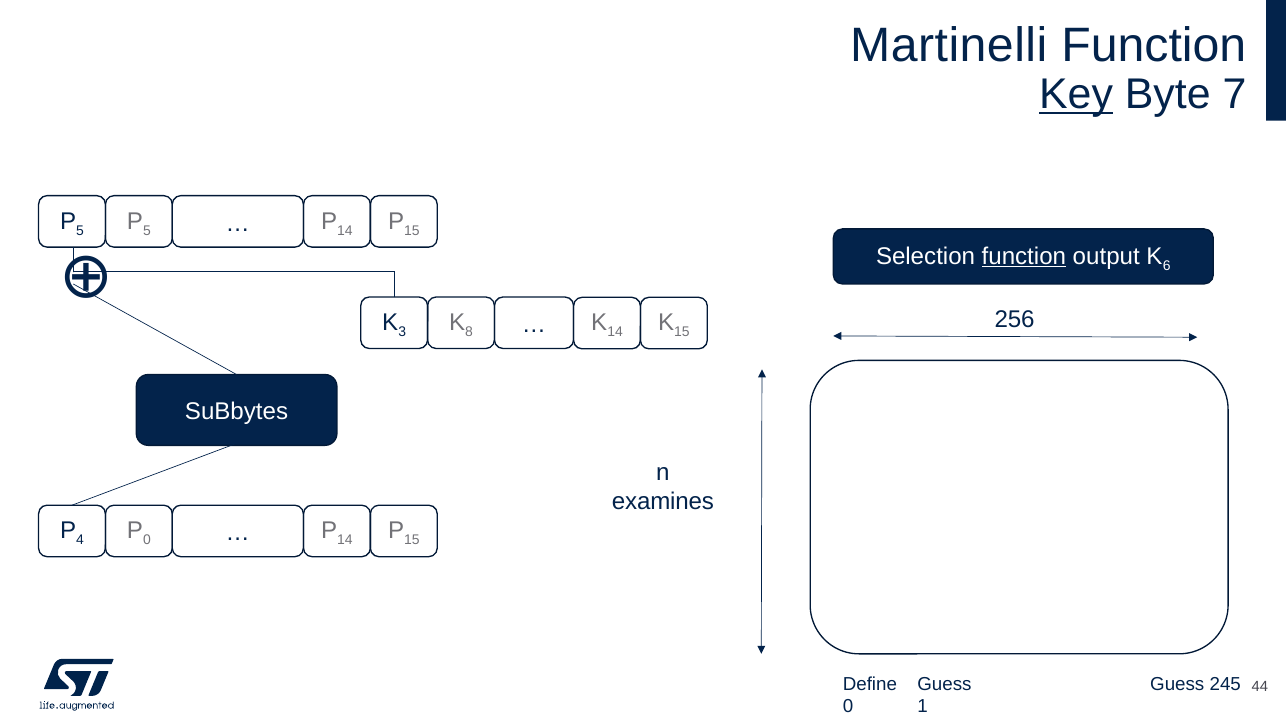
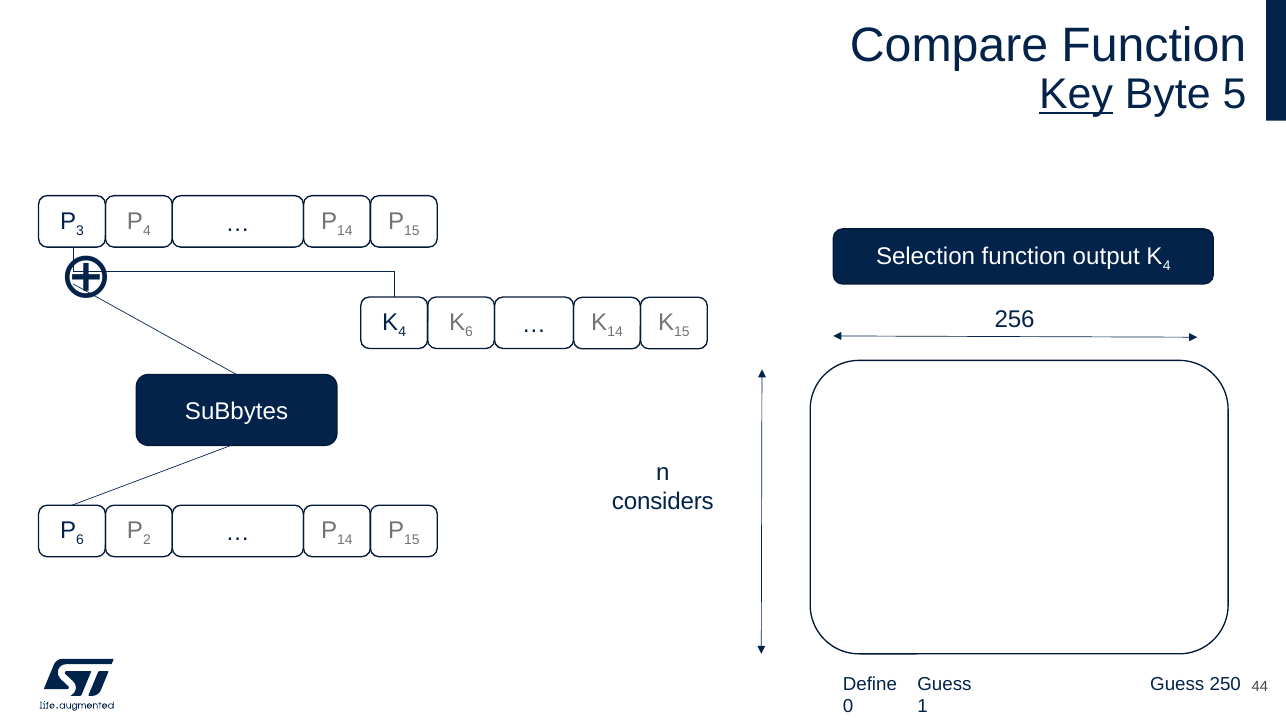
Martinelli: Martinelli -> Compare (949, 45)
7: 7 -> 5 (1234, 95)
5: 5 -> 3 (80, 230)
5: 5 -> 4 (147, 230)
function underline: present -> none (1024, 256)
6: 6 -> 4 (1167, 265)
3: 3 -> 4 (402, 332)
8: 8 -> 6 (469, 332)
examines: examines -> considers (663, 501)
4: 4 -> 6 (80, 540)
0: 0 -> 2 (147, 540)
245: 245 -> 250 (1225, 683)
